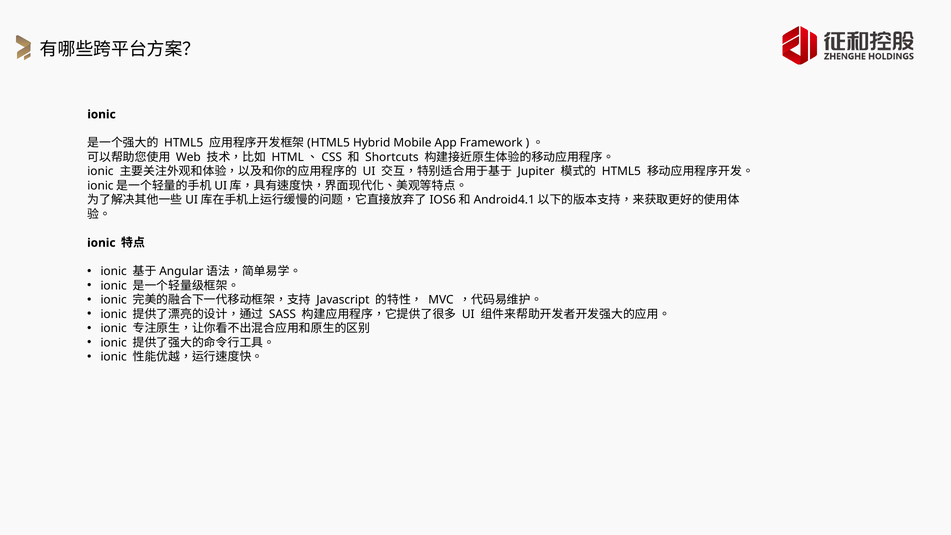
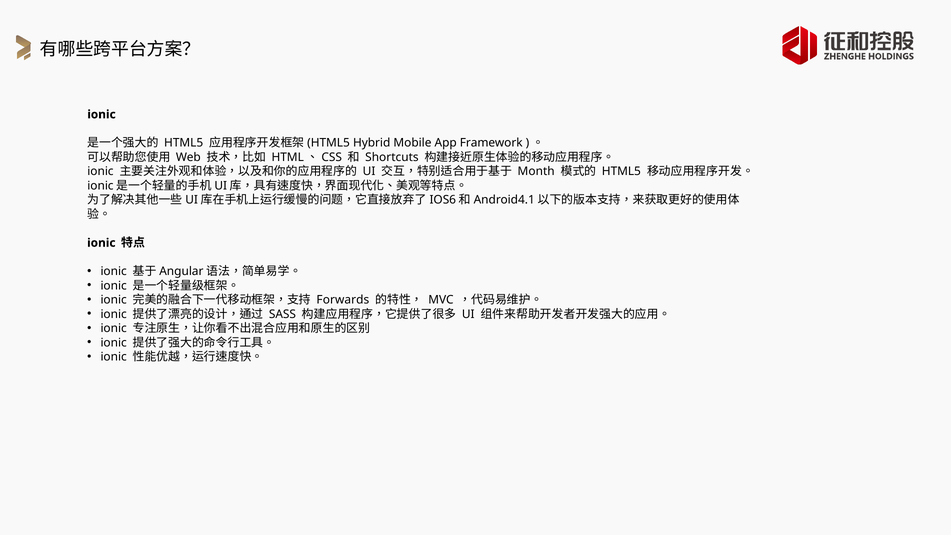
Jupiter: Jupiter -> Month (536, 171)
Javascript: Javascript -> Forwards (343, 300)
